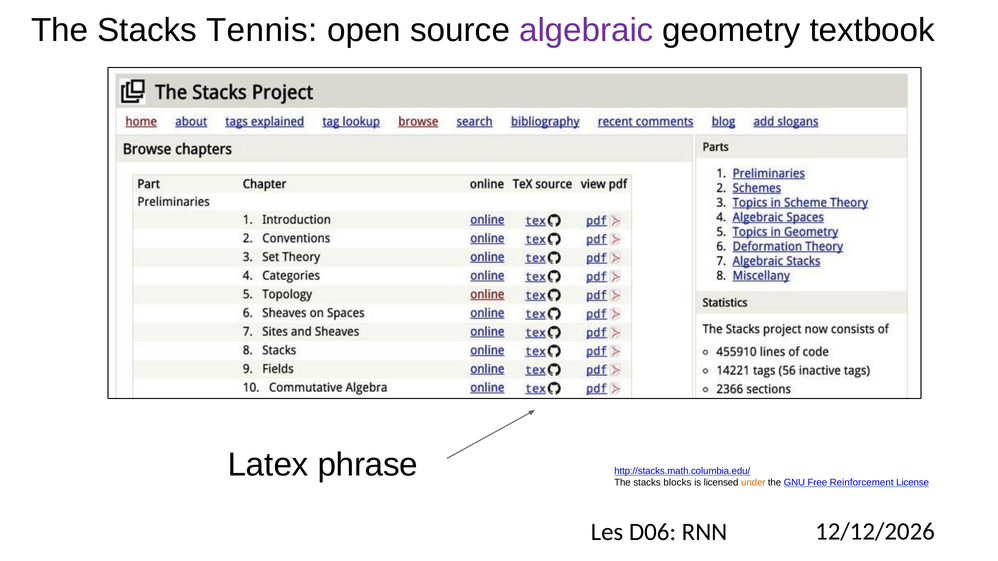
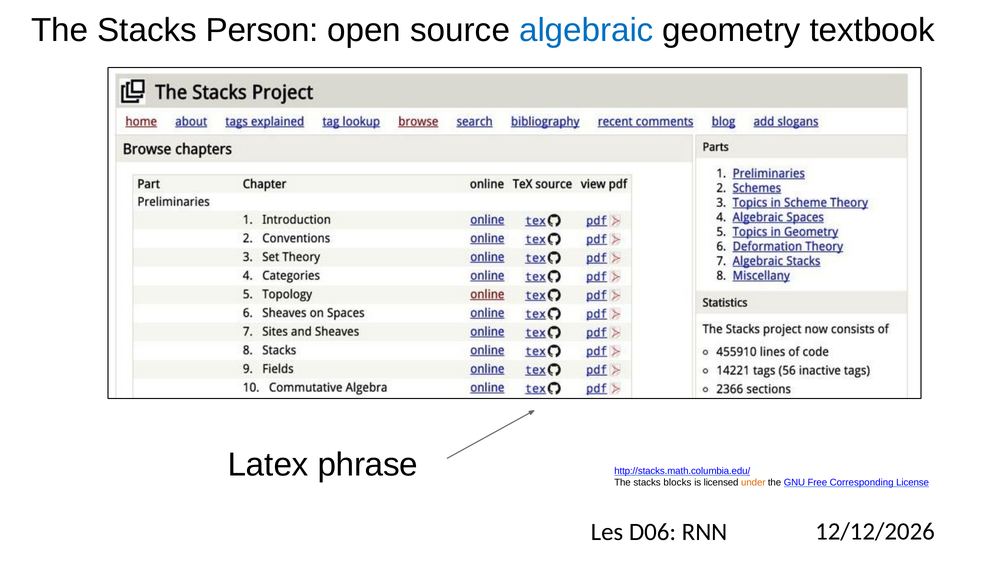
Tennis: Tennis -> Person (262, 30)
algebraic colour: purple -> blue (586, 30)
Reinforcement: Reinforcement -> Corresponding (862, 483)
